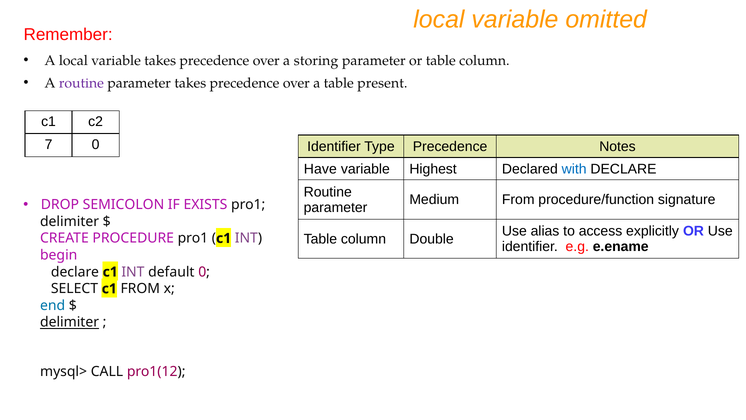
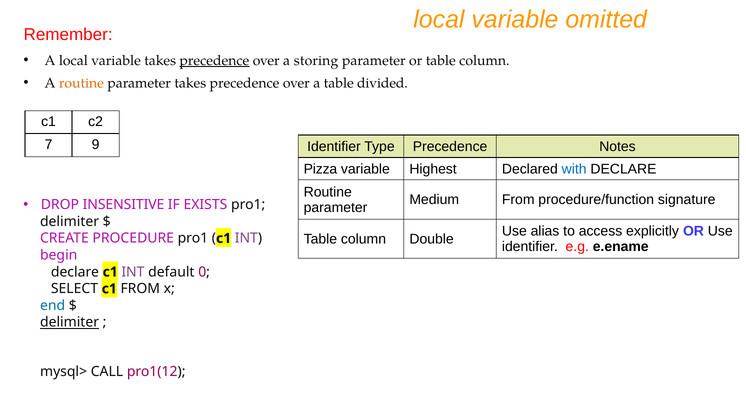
precedence underline: none -> present (214, 60)
routine colour: purple -> orange (81, 83)
present: present -> divided (382, 83)
7 0: 0 -> 9 (96, 144)
Have: Have -> Pizza (320, 169)
SEMICOLON: SEMICOLON -> INSENSITIVE (124, 205)
